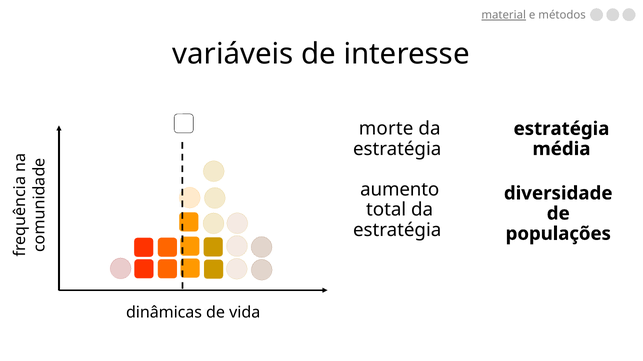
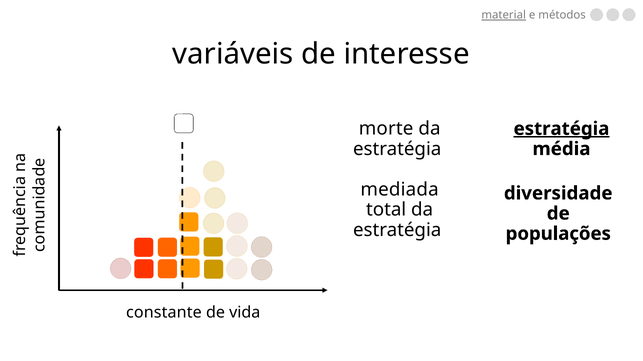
estratégia underline: none -> present (561, 129)
aumento: aumento -> mediada (400, 190)
dinâmicas: dinâmicas -> constante (164, 313)
